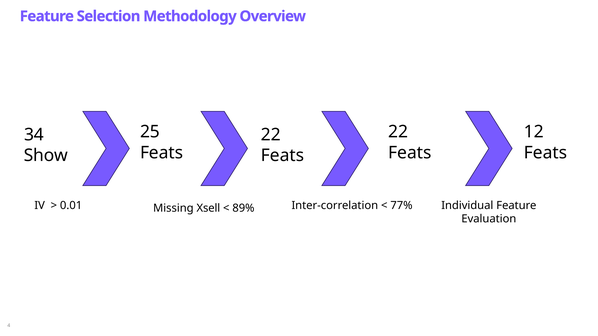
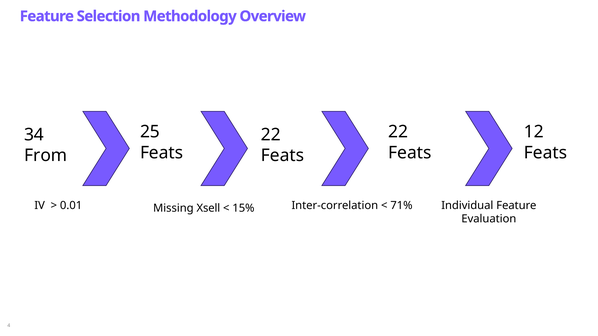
Show: Show -> From (46, 156)
89%: 89% -> 15% (243, 208)
77%: 77% -> 71% (401, 206)
